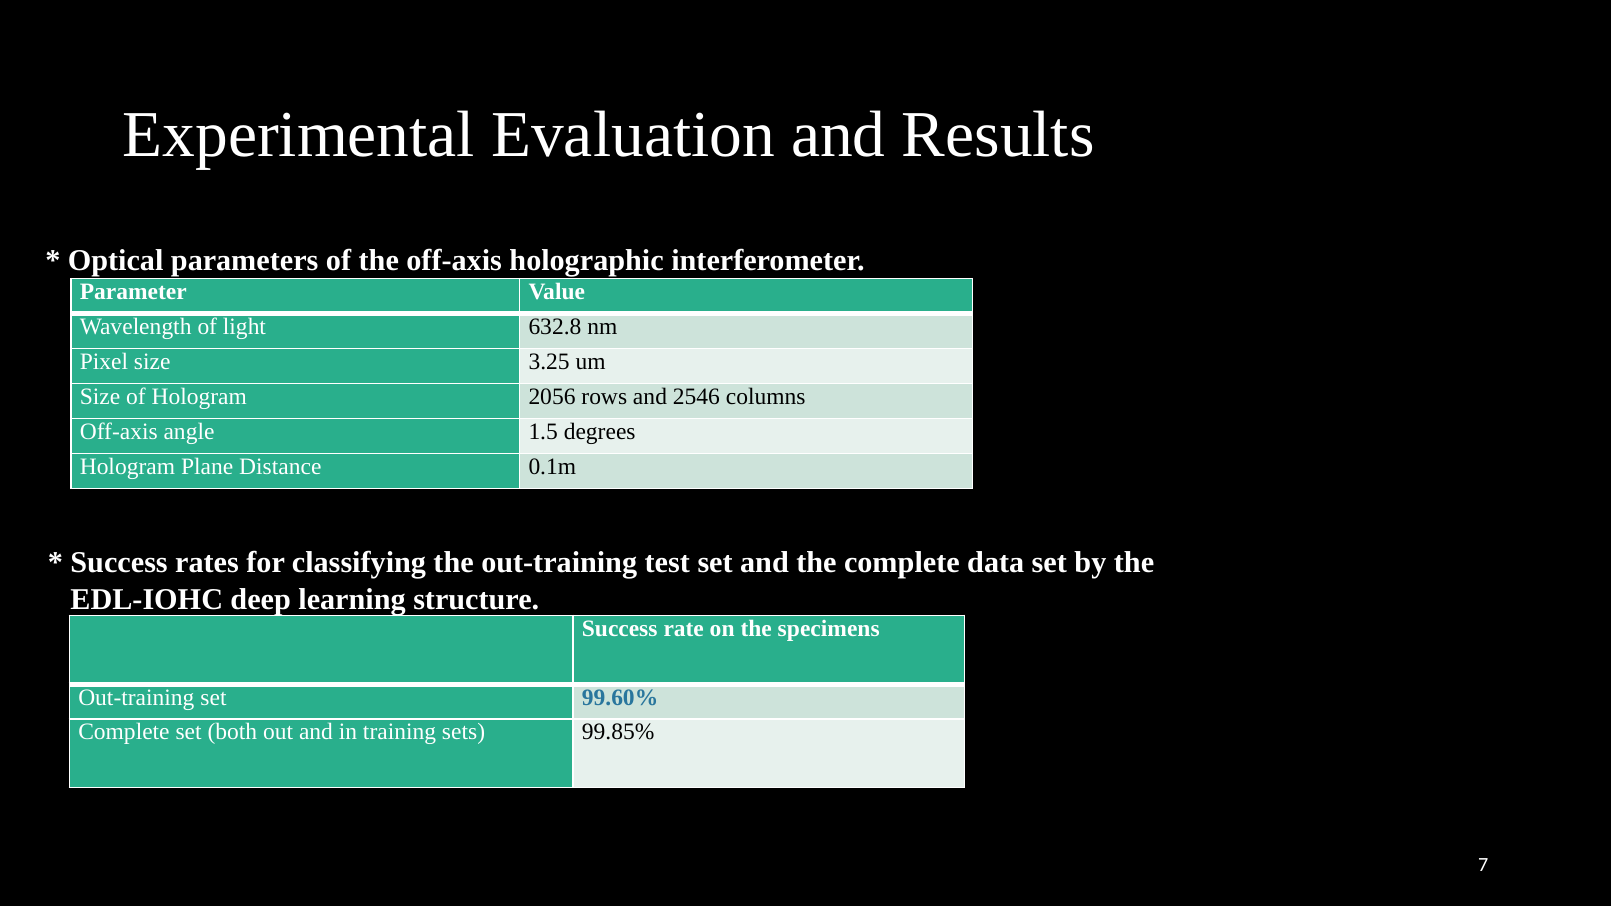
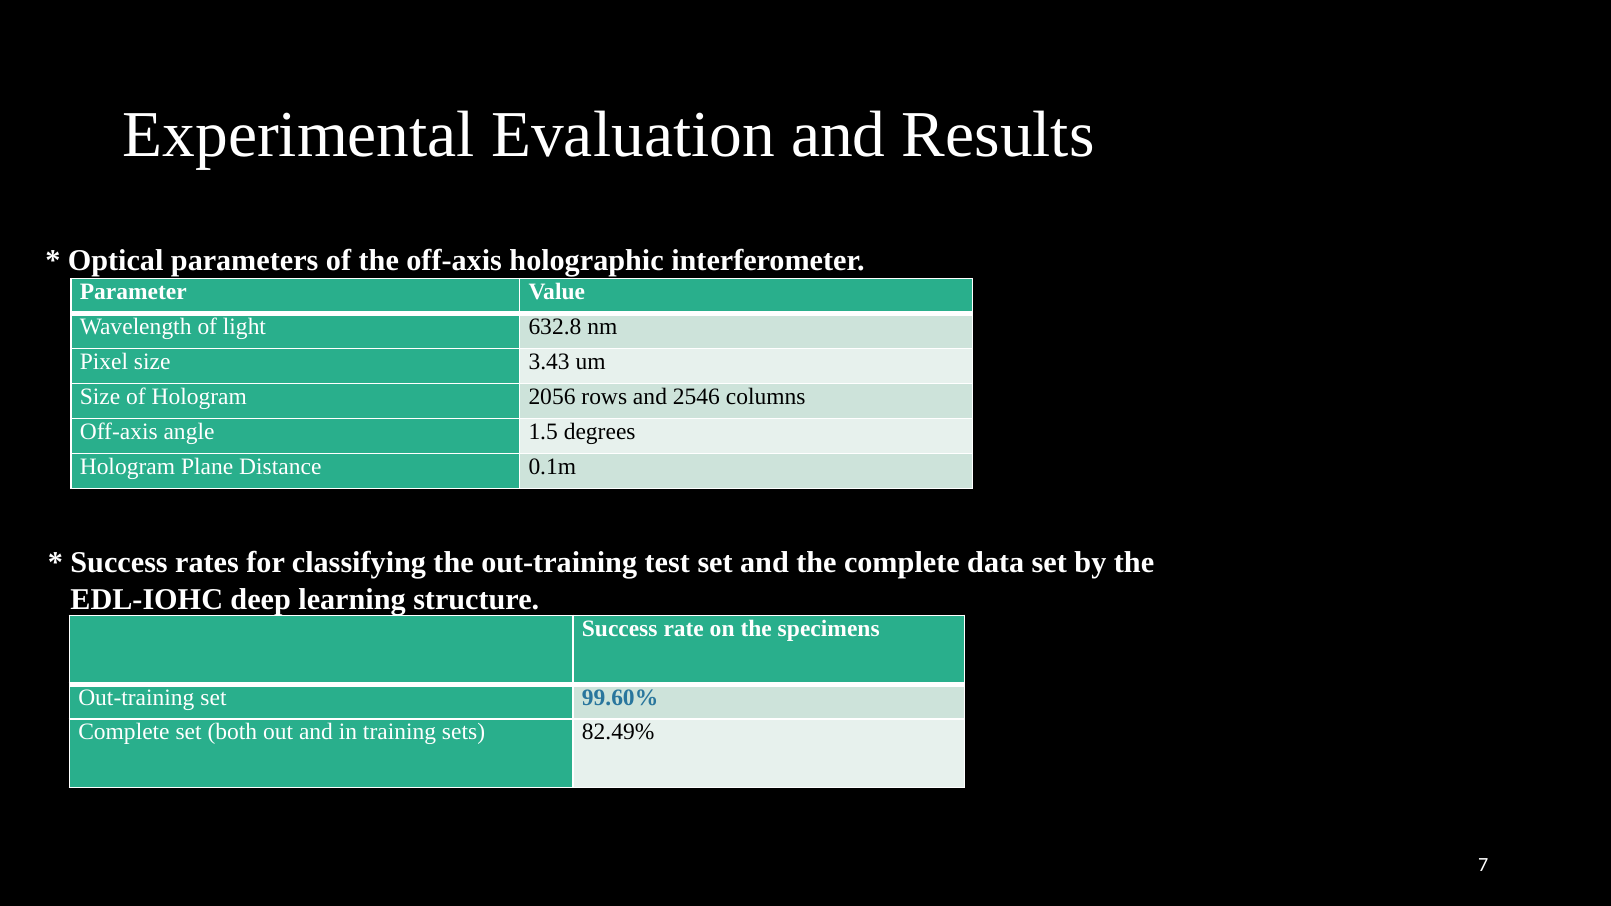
3.25: 3.25 -> 3.43 (549, 362)
99.85%: 99.85% -> 82.49% (618, 732)
